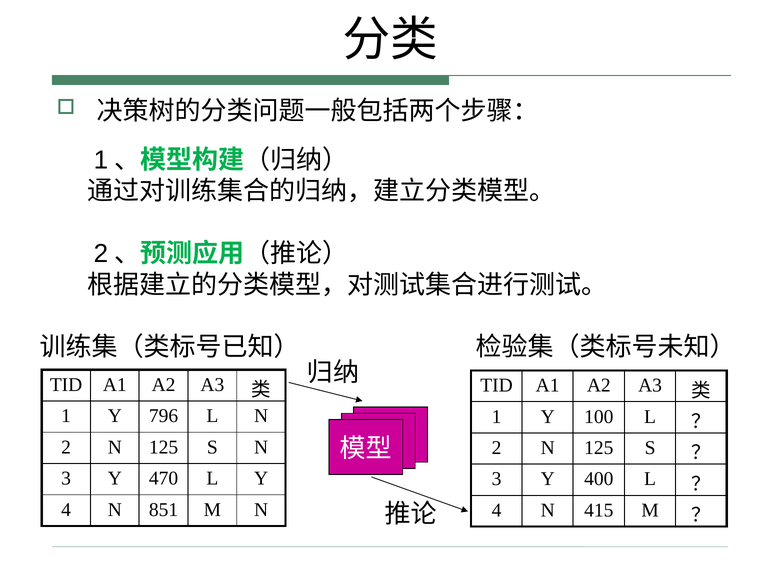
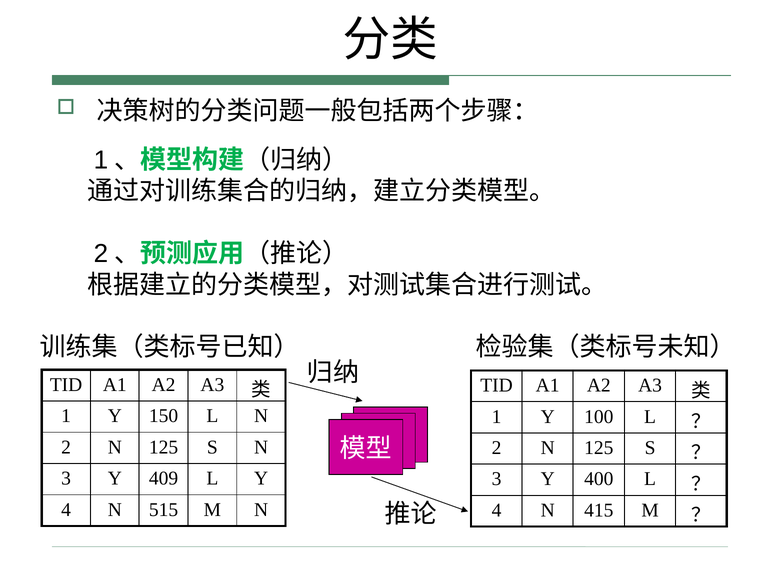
796: 796 -> 150 (164, 416)
470: 470 -> 409 (164, 478)
851: 851 -> 515 (164, 510)
